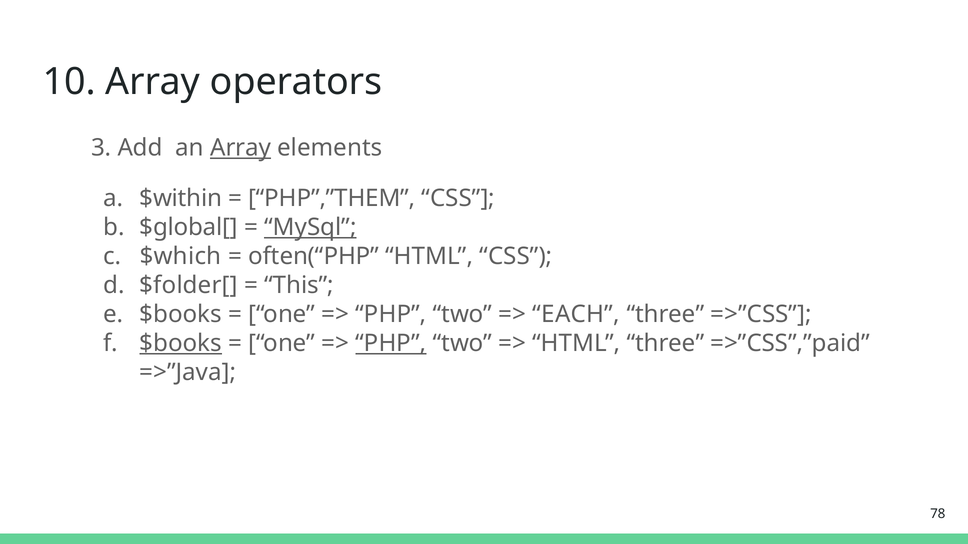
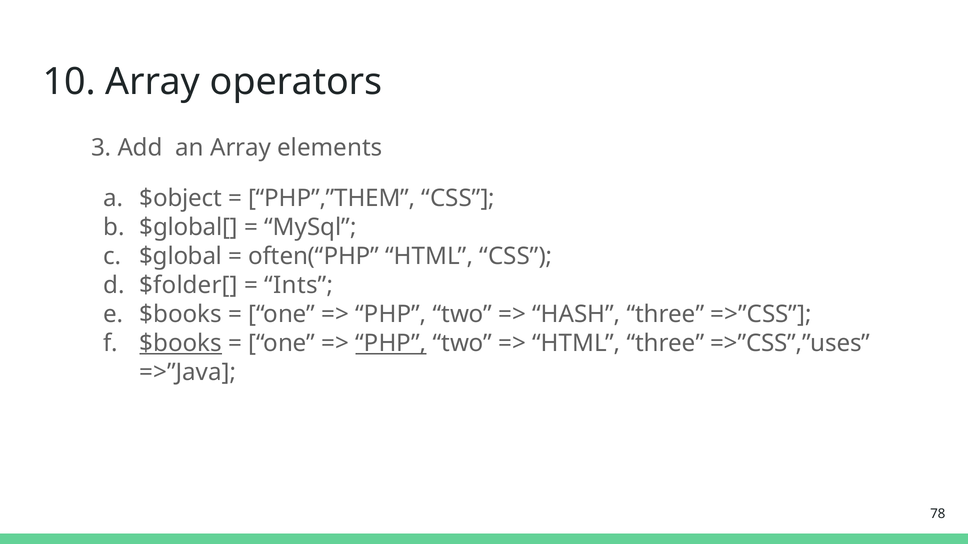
Array underline: present -> none (241, 148)
$within: $within -> $object (181, 198)
MySql underline: present -> none (310, 227)
$which: $which -> $global (181, 256)
This: This -> Ints (299, 286)
EACH: EACH -> HASH (576, 315)
=>”CSS”,”paid: =>”CSS”,”paid -> =>”CSS”,”uses (790, 344)
